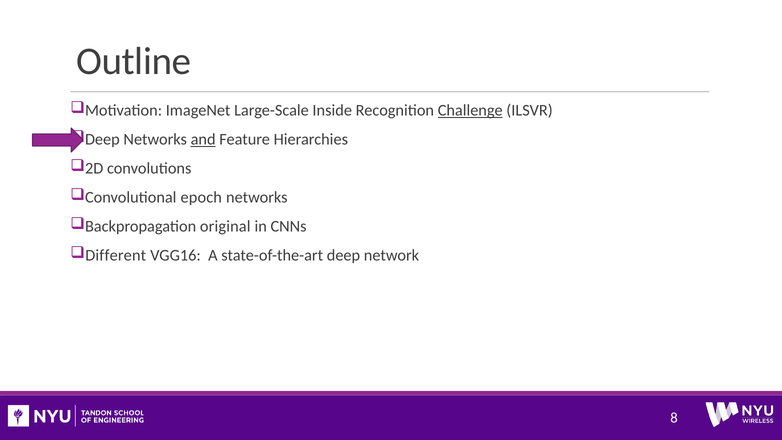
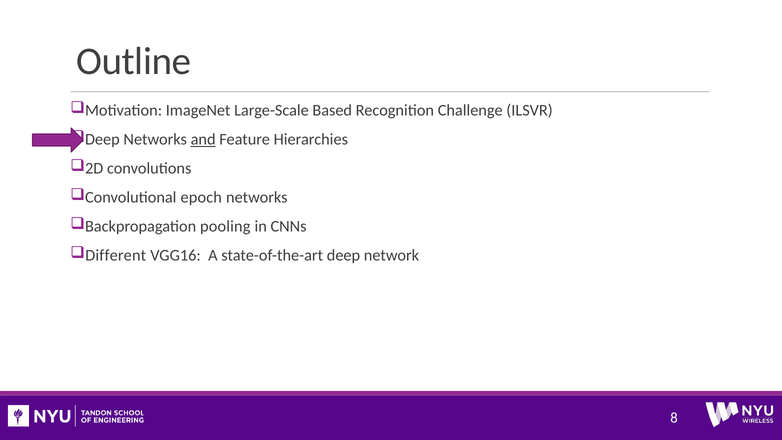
Inside: Inside -> Based (332, 110)
Challenge underline: present -> none (470, 110)
original: original -> pooling (225, 226)
